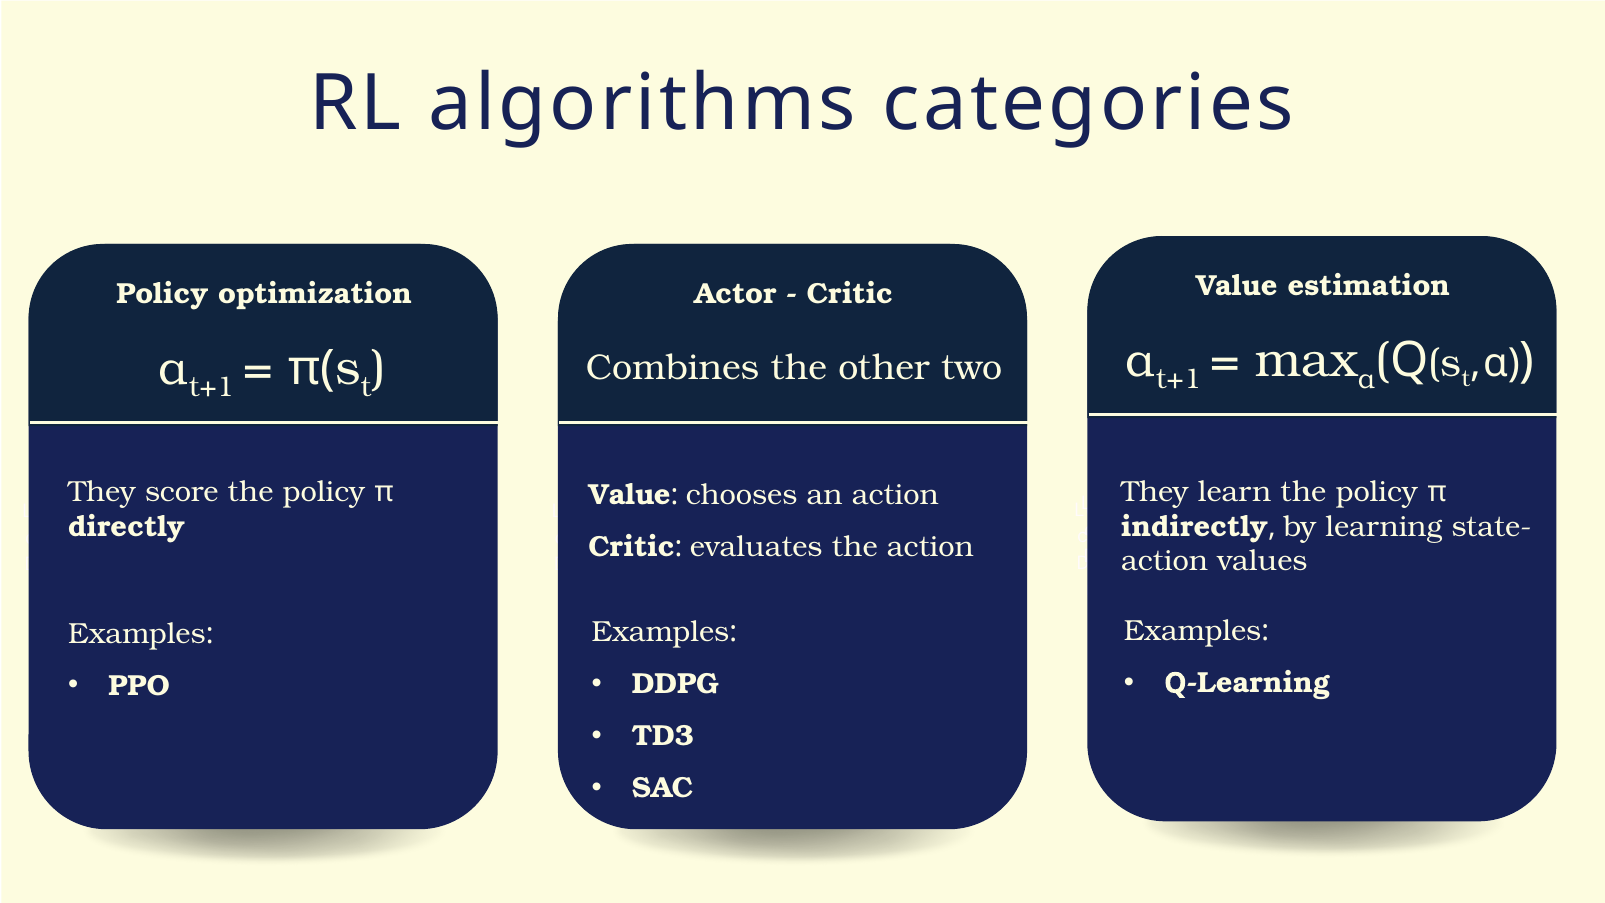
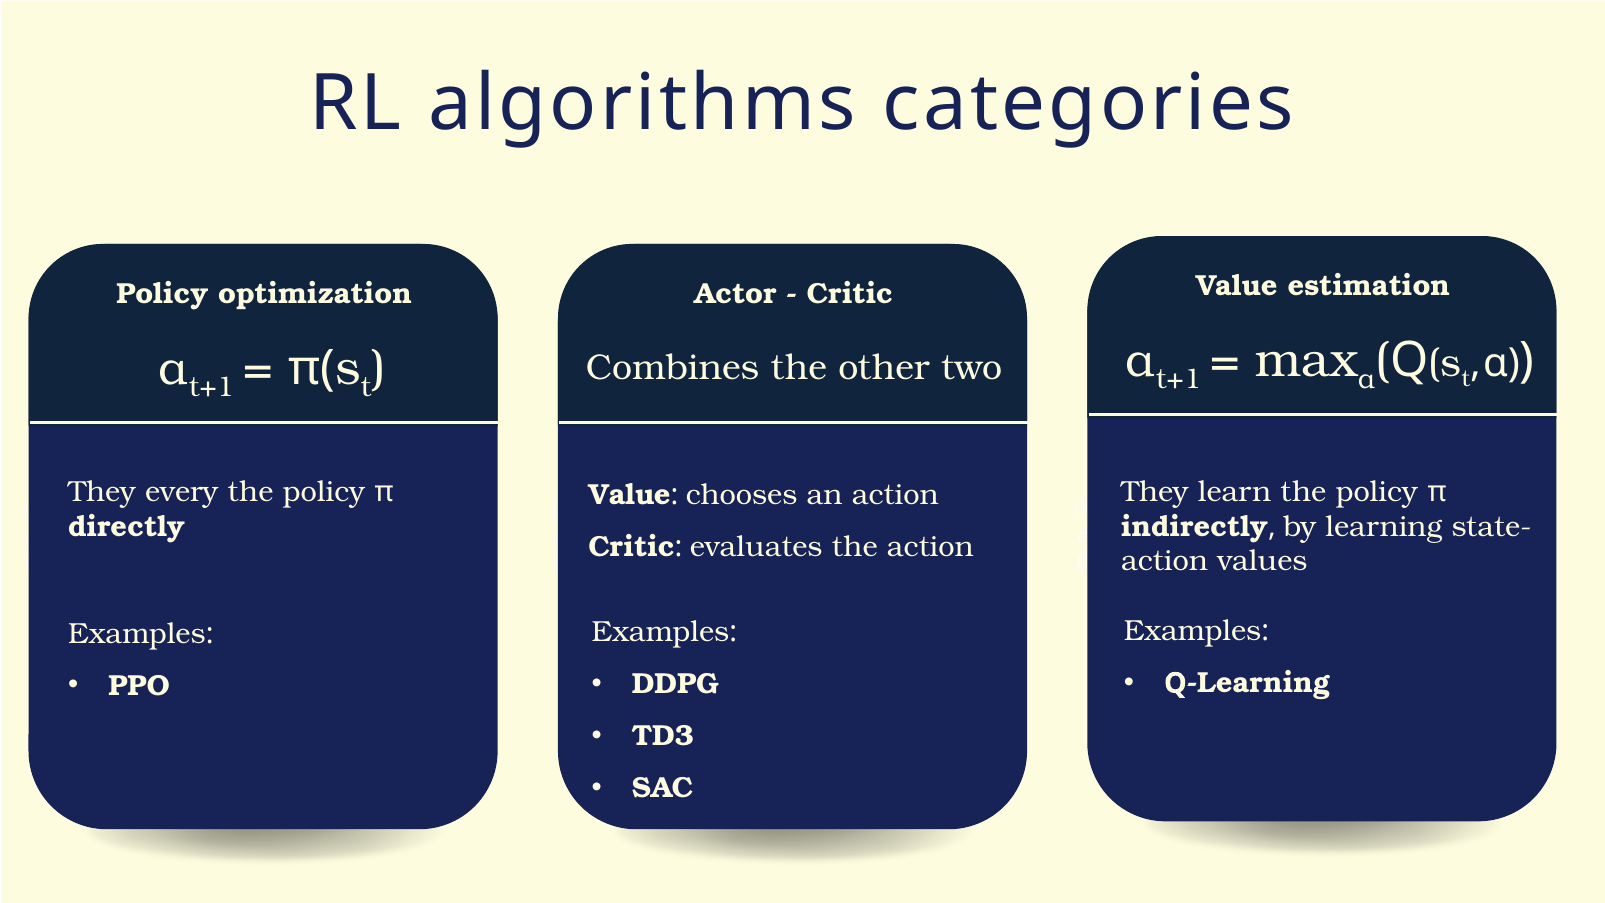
score: score -> every (182, 492)
